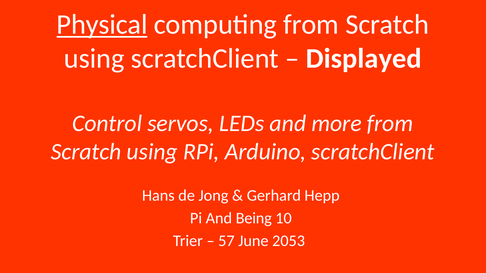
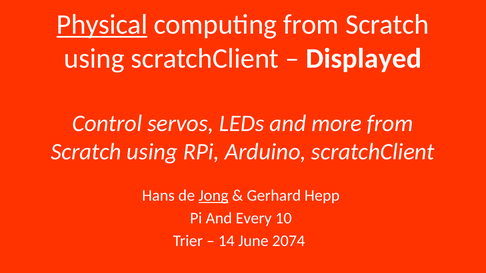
Jong underline: none -> present (213, 196)
Being: Being -> Every (254, 219)
57: 57 -> 14 (226, 241)
2053: 2053 -> 2074 (289, 241)
